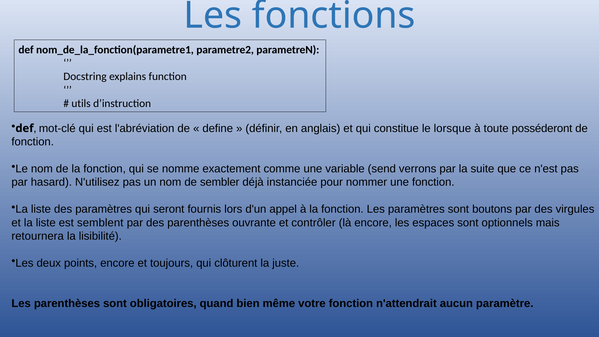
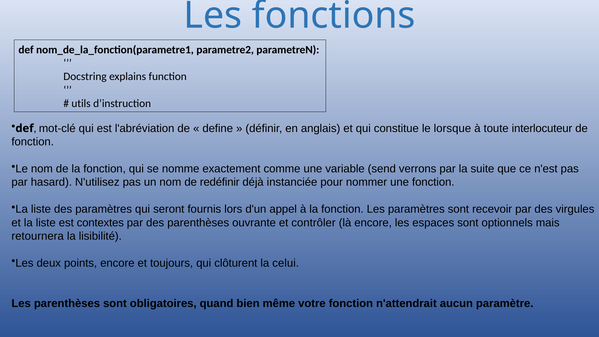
posséderont: posséderont -> interlocuteur (542, 128)
sembler: sembler -> redéfinir (220, 182)
boutons: boutons -> recevoir (492, 209)
semblent: semblent -> contextes (100, 223)
juste: juste -> celui (286, 263)
